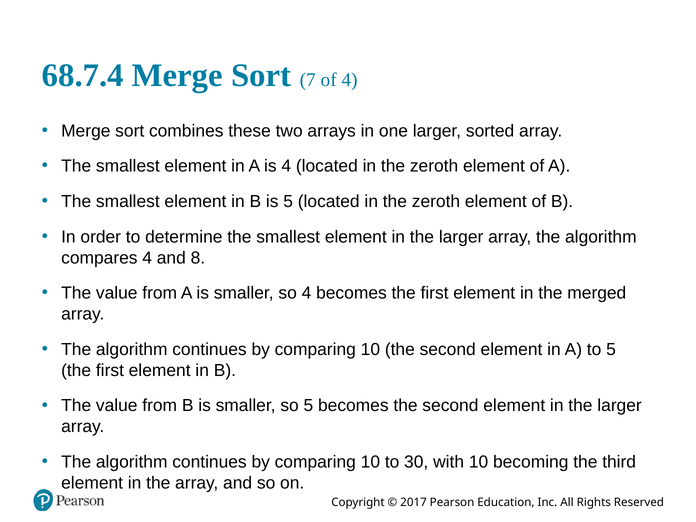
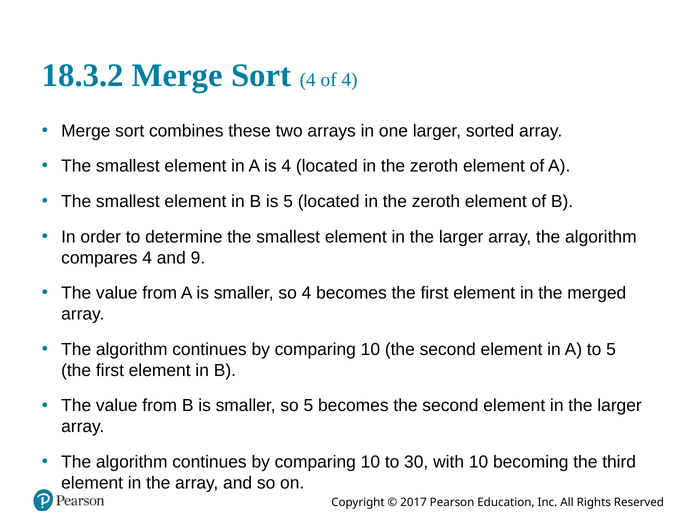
68.7.4: 68.7.4 -> 18.3.2 (83, 76)
Sort 7: 7 -> 4 (308, 80)
8: 8 -> 9 (198, 258)
